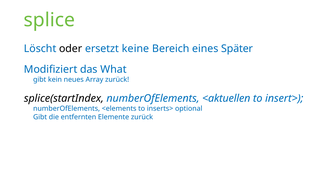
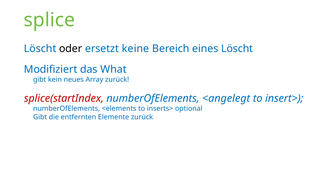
eines Später: Später -> Löscht (237, 49)
splice(startIndex colour: black -> red (64, 98)
<aktuellen: <aktuellen -> <angelegt (226, 98)
